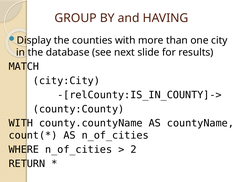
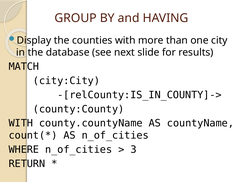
2: 2 -> 3 (133, 150)
